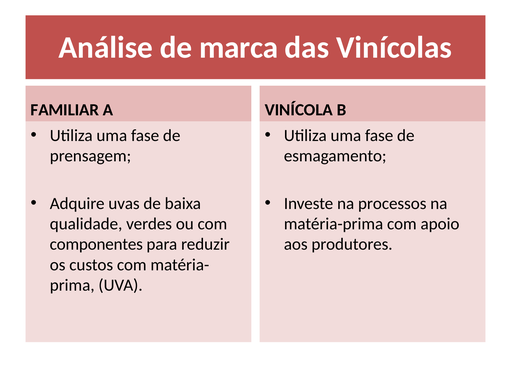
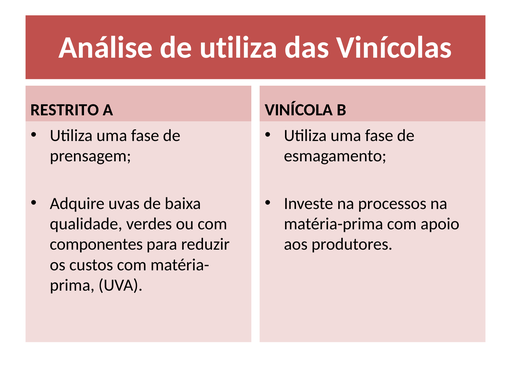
de marca: marca -> utiliza (238, 48)
FAMILIAR: FAMILIAR -> RESTRITO (65, 110)
